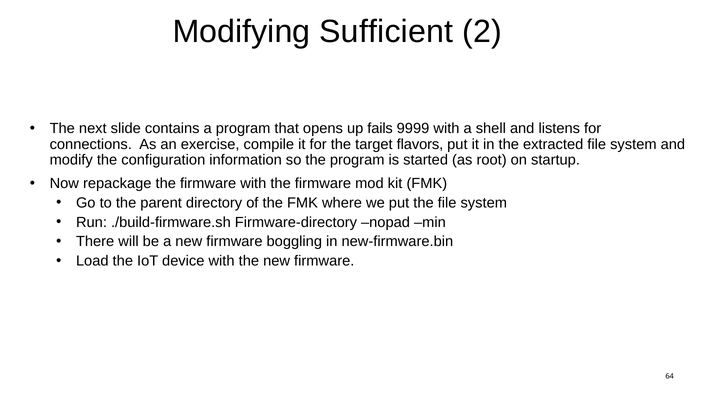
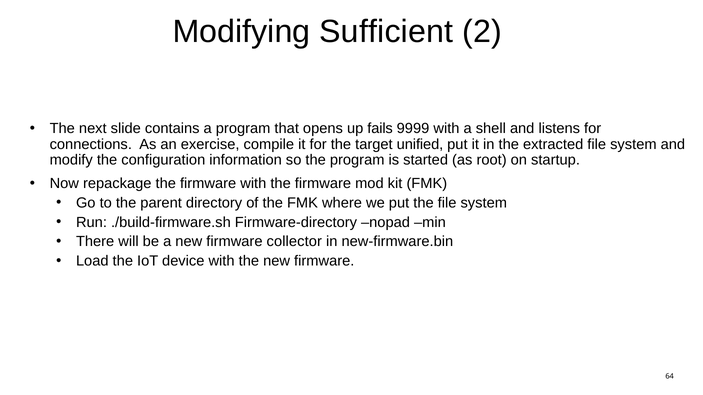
flavors: flavors -> unified (420, 145)
boggling: boggling -> collector (294, 242)
